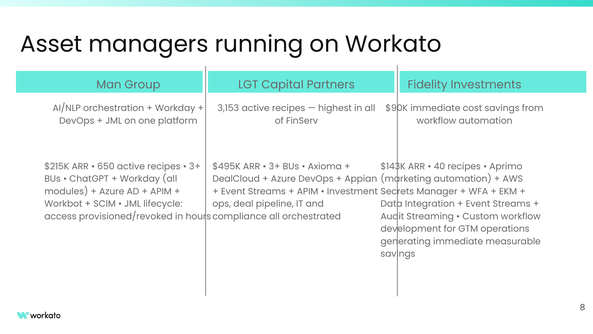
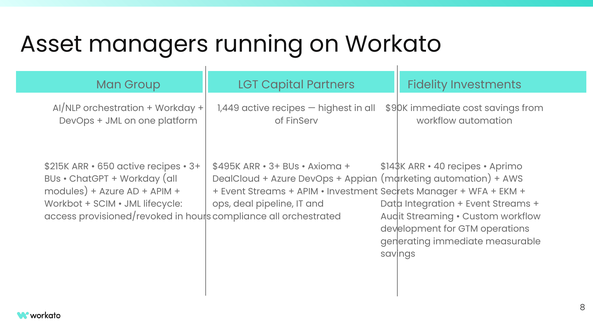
3,153: 3,153 -> 1,449 (228, 108)
